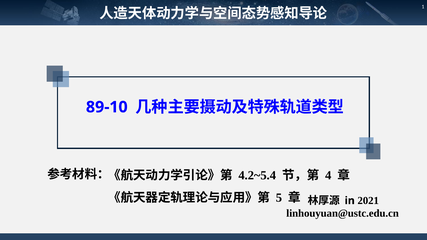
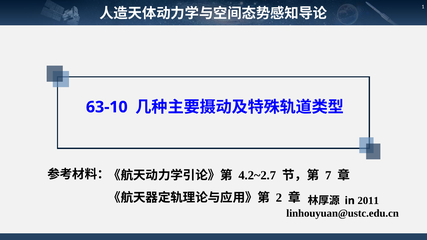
89-10: 89-10 -> 63-10 (107, 107)
4.2~5.4: 4.2~5.4 -> 4.2~2.7 (257, 176)
4: 4 -> 7 (328, 176)
5: 5 -> 2 (279, 198)
2021: 2021 -> 2011 (368, 201)
